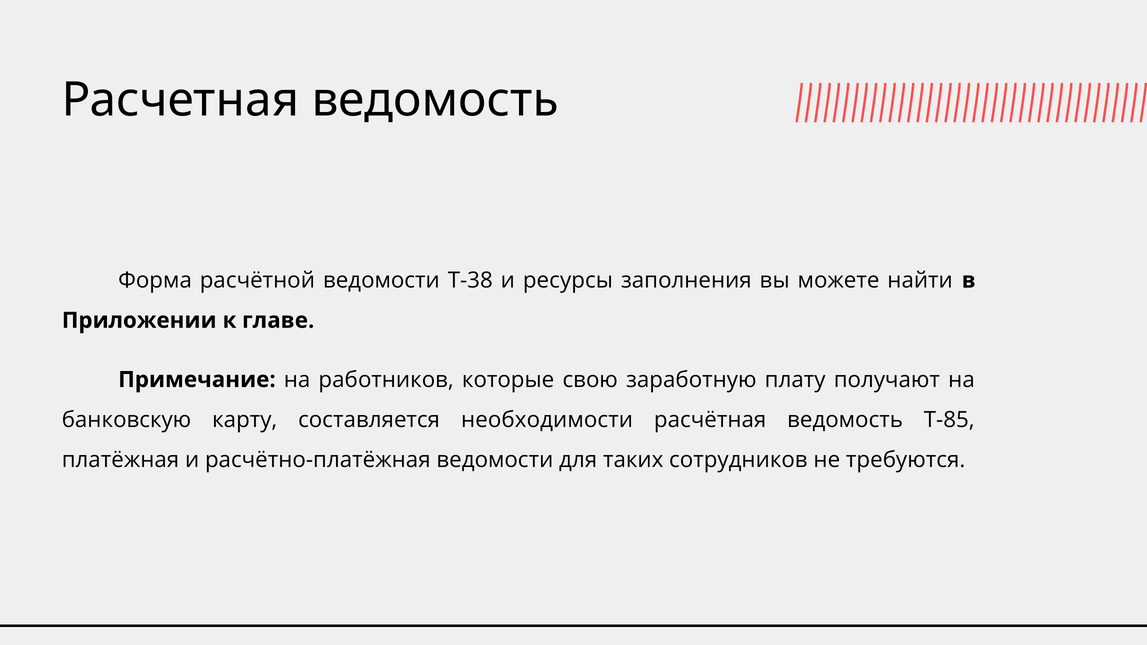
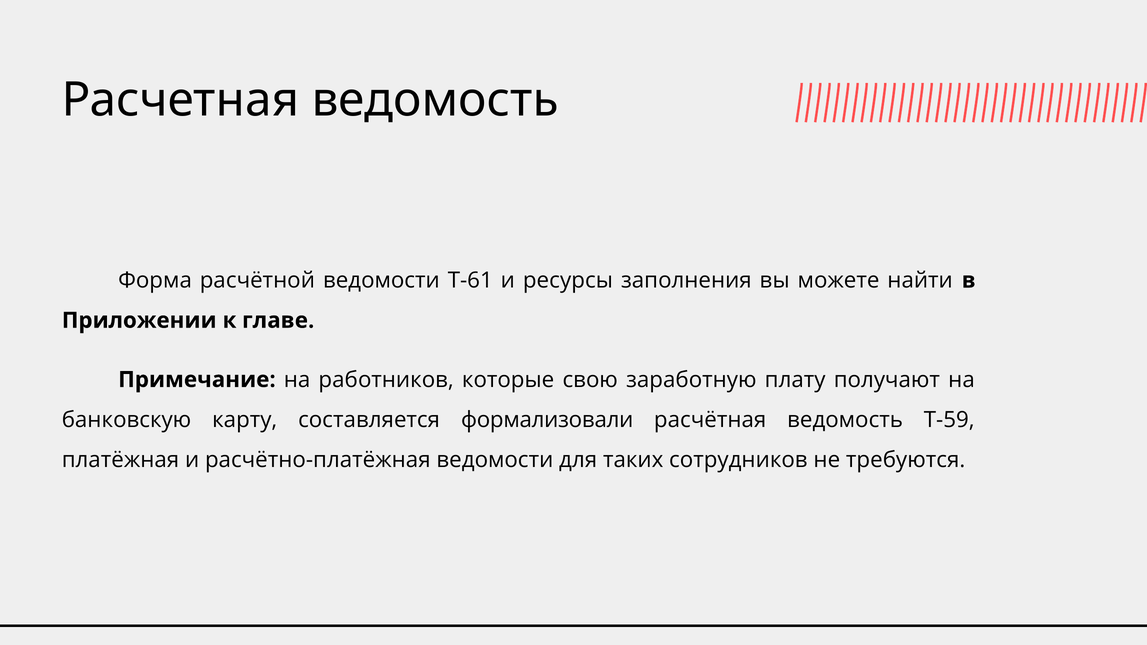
Т-38: Т-38 -> Т-61 (470, 280)
необходимости: необходимости -> формализовали (547, 420)
Т-85: Т-85 -> Т-59 (949, 420)
